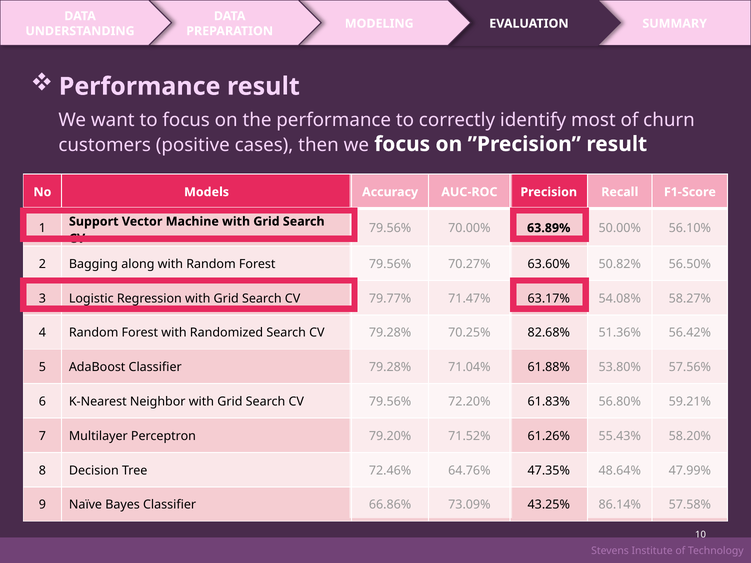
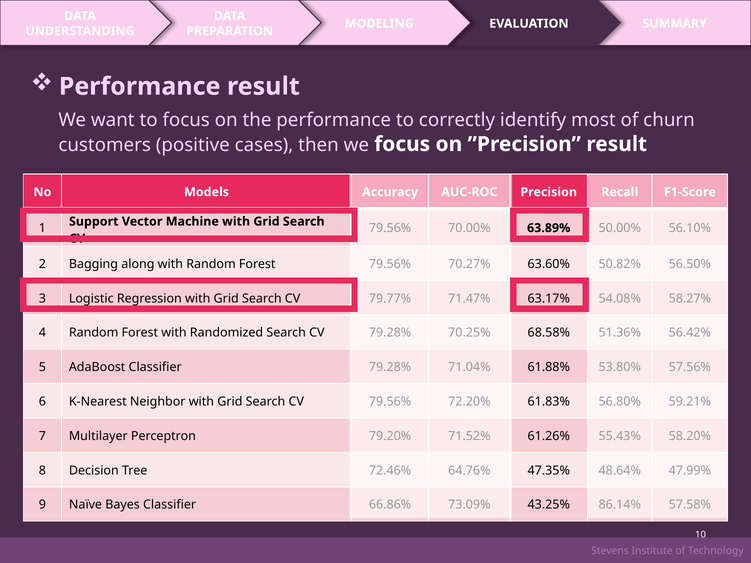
82.68%: 82.68% -> 68.58% (549, 333)
